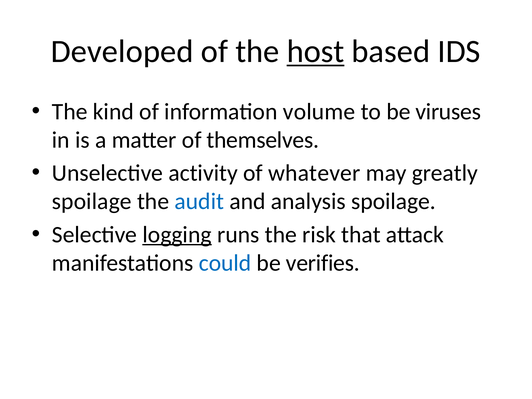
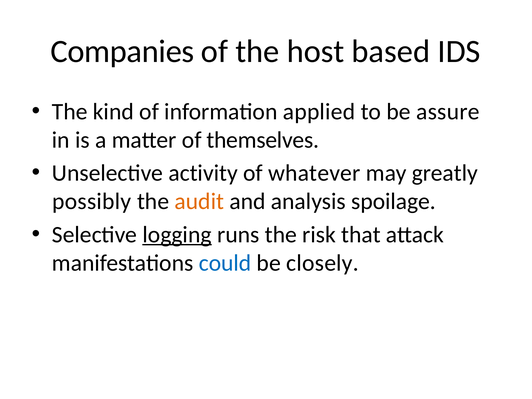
Developed: Developed -> Companies (122, 51)
host underline: present -> none (316, 51)
volume: volume -> applied (319, 112)
viruses: viruses -> assure (448, 112)
spoilage: spoilage -> possibly (92, 201)
audit colour: blue -> orange (199, 201)
verifies: verifies -> closely (323, 263)
